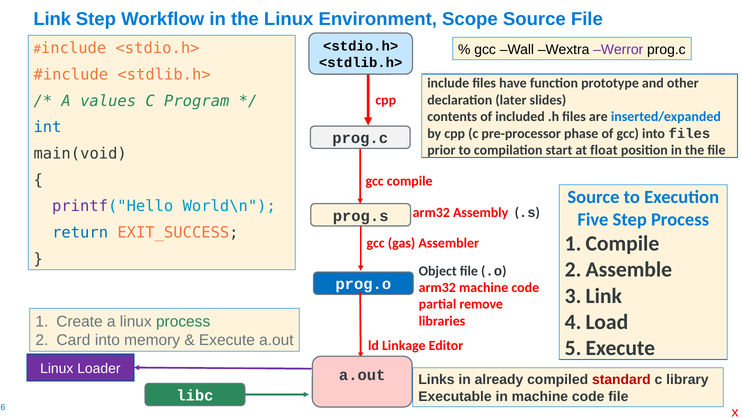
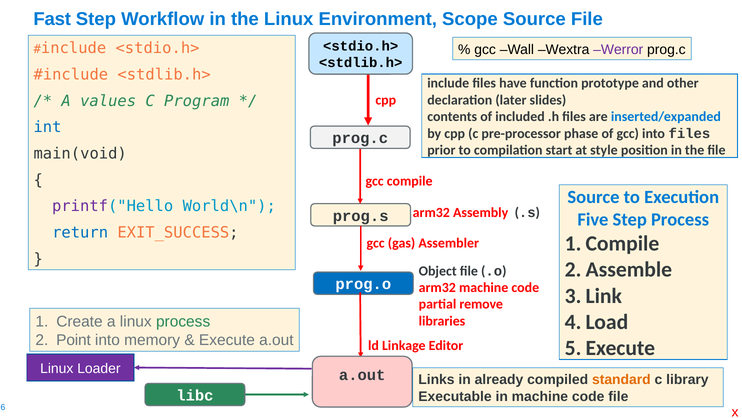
Link: Link -> Fast (52, 19)
float: float -> style (604, 150)
Card: Card -> Point (74, 340)
standard colour: red -> orange (621, 379)
